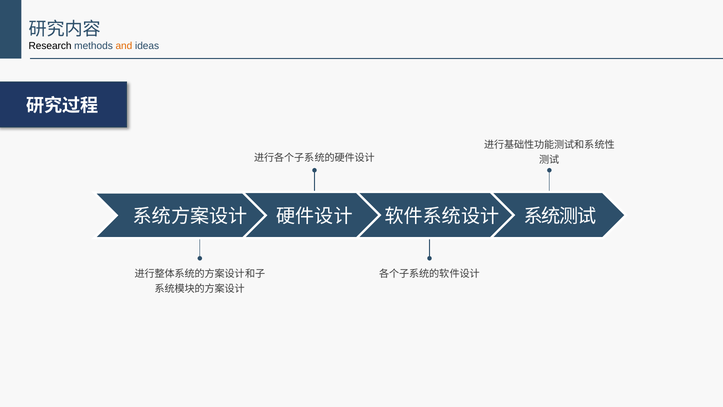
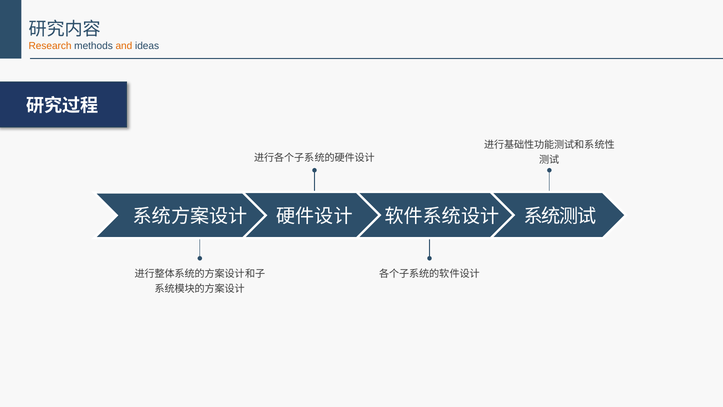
Research colour: black -> orange (50, 46)
